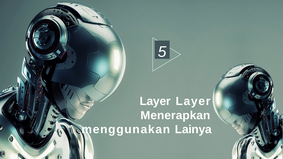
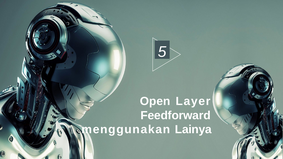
Layer: Layer -> Open (155, 101)
Menerapkan: Menerapkan -> Feedforward (176, 116)
